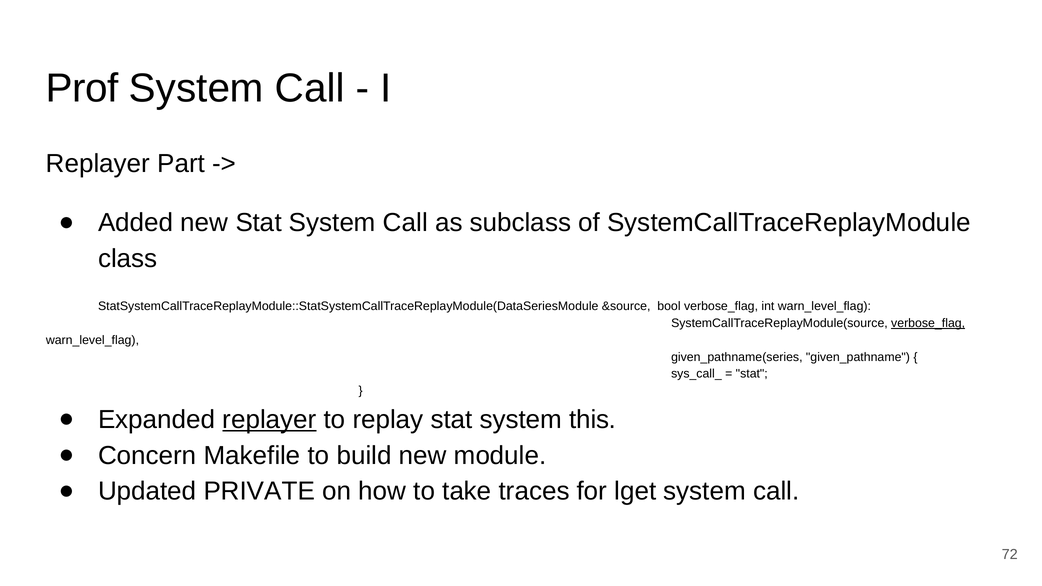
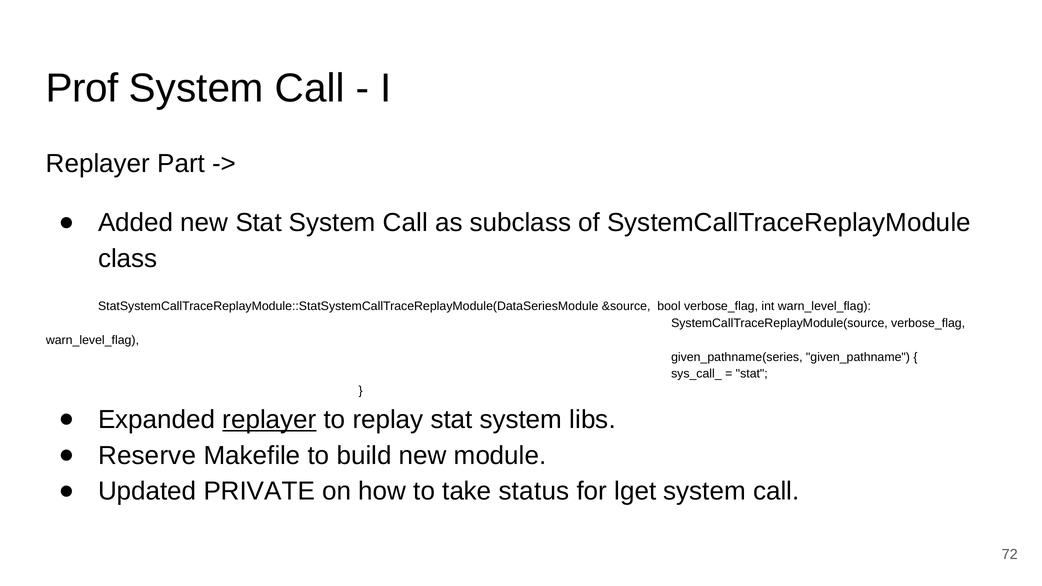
verbose_flag underline: present -> none (928, 323)
this: this -> libs (593, 420)
Concern: Concern -> Reserve (147, 456)
traces: traces -> status (534, 491)
